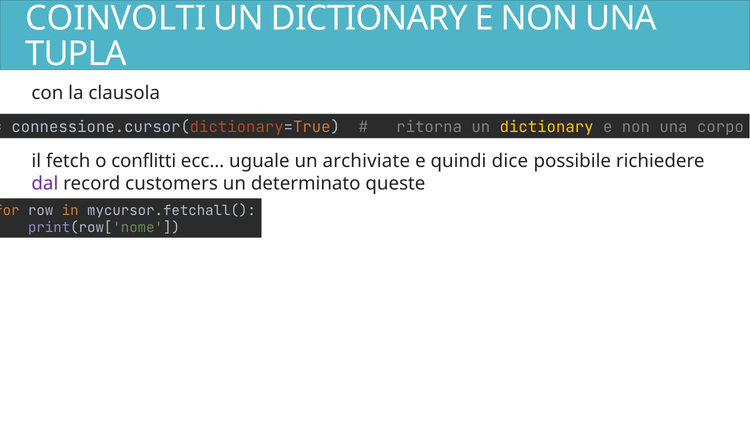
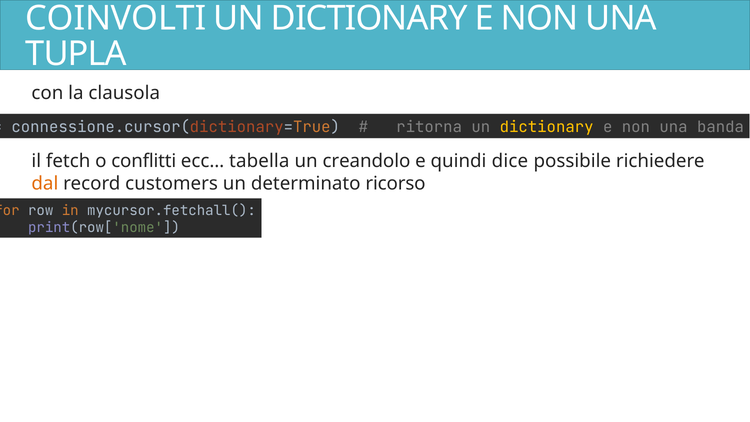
corpo: corpo -> banda (720, 127)
uguale: uguale -> tabella (259, 161)
archiviate: archiviate -> creandolo (366, 161)
dal colour: purple -> orange (45, 183)
queste: queste -> ricorso (396, 183)
